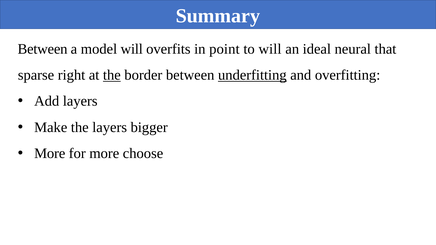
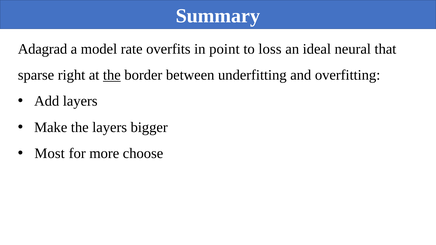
Between: Between -> Adagrad (43, 49)
model will: will -> rate (132, 49)
to will: will -> loss (270, 49)
underfitting underline: present -> none (252, 75)
More: More -> Most (50, 154)
